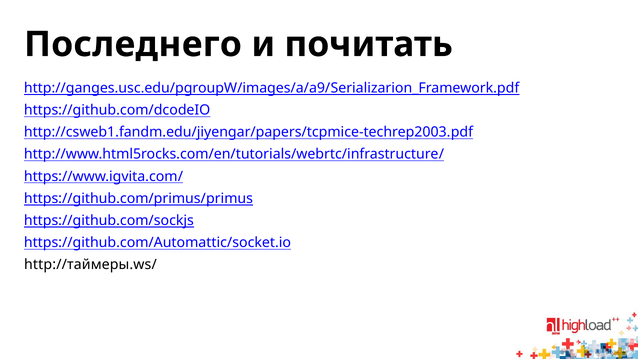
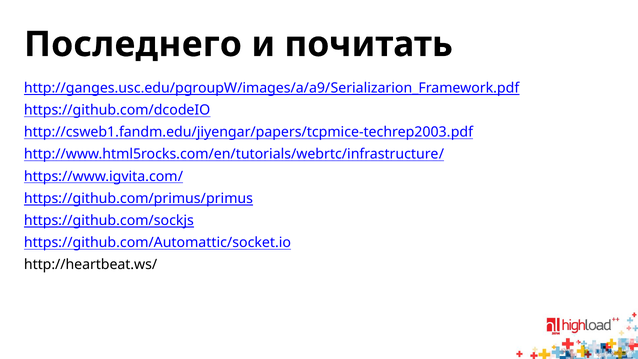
http://таймеры.ws/: http://таймеры.ws/ -> http://heartbeat.ws/ (91, 265)
